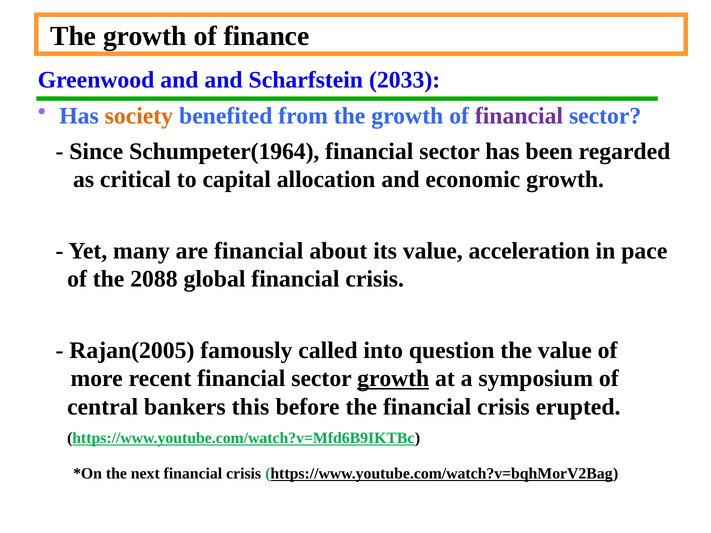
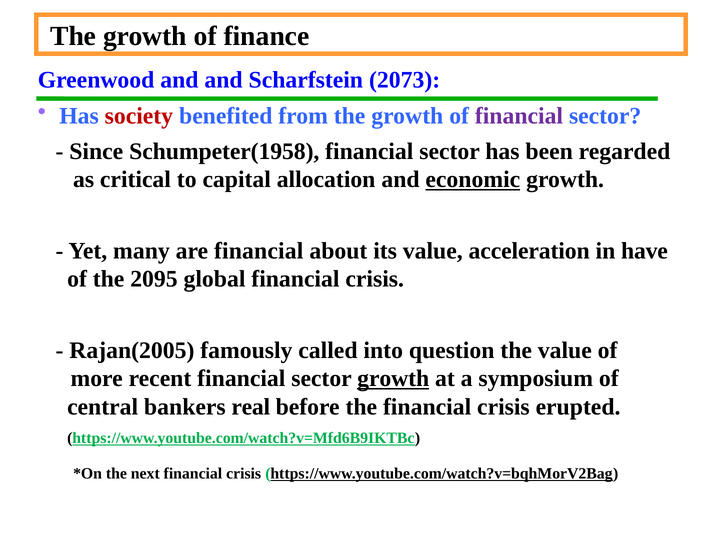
2033: 2033 -> 2073 (405, 80)
society colour: orange -> red (139, 116)
Schumpeter(1964: Schumpeter(1964 -> Schumpeter(1958 (224, 151)
economic underline: none -> present (473, 180)
pace: pace -> have (644, 251)
2088: 2088 -> 2095 (154, 279)
this: this -> real (251, 407)
